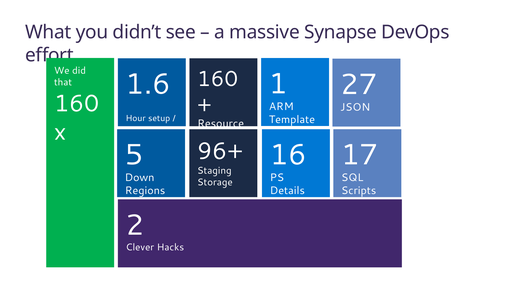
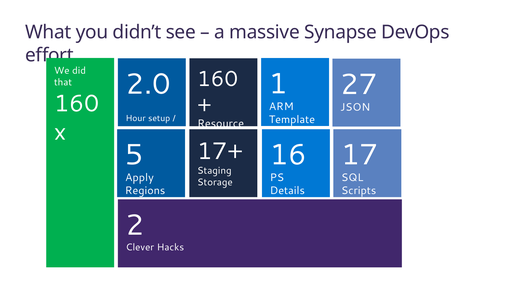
1.6: 1.6 -> 2.0 (148, 84)
96+: 96+ -> 17+ (220, 151)
Down: Down -> Apply (139, 178)
